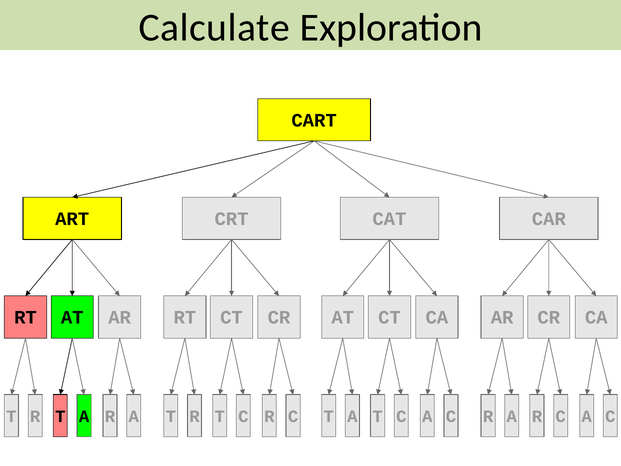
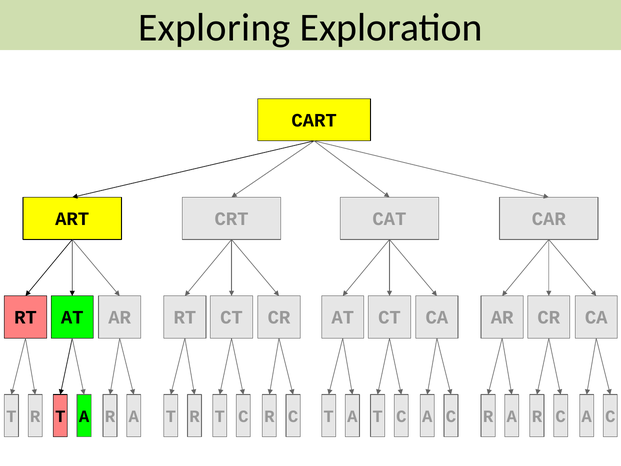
Calculate: Calculate -> Exploring (214, 28)
